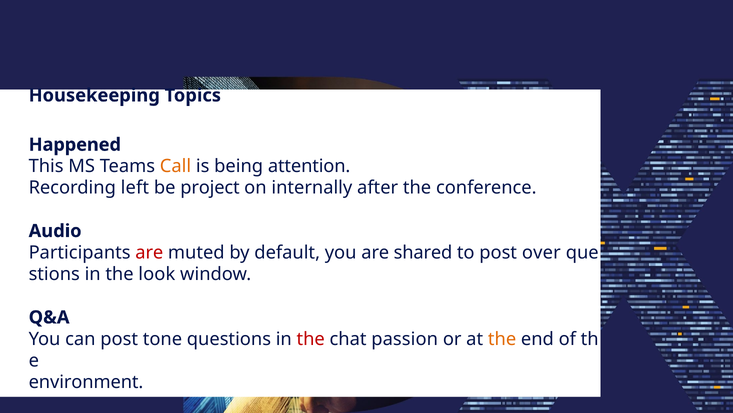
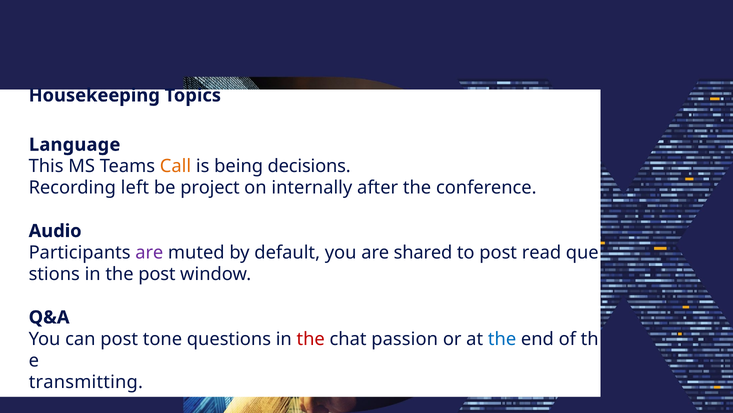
Happened: Happened -> Language (75, 144)
attention: attention -> decisions (309, 166)
are colour: red -> purple (149, 252)
over: over -> read (541, 252)
the look: look -> post (157, 274)
the colour: orange -> blue (502, 338)
environment: environment -> transmitting (86, 382)
